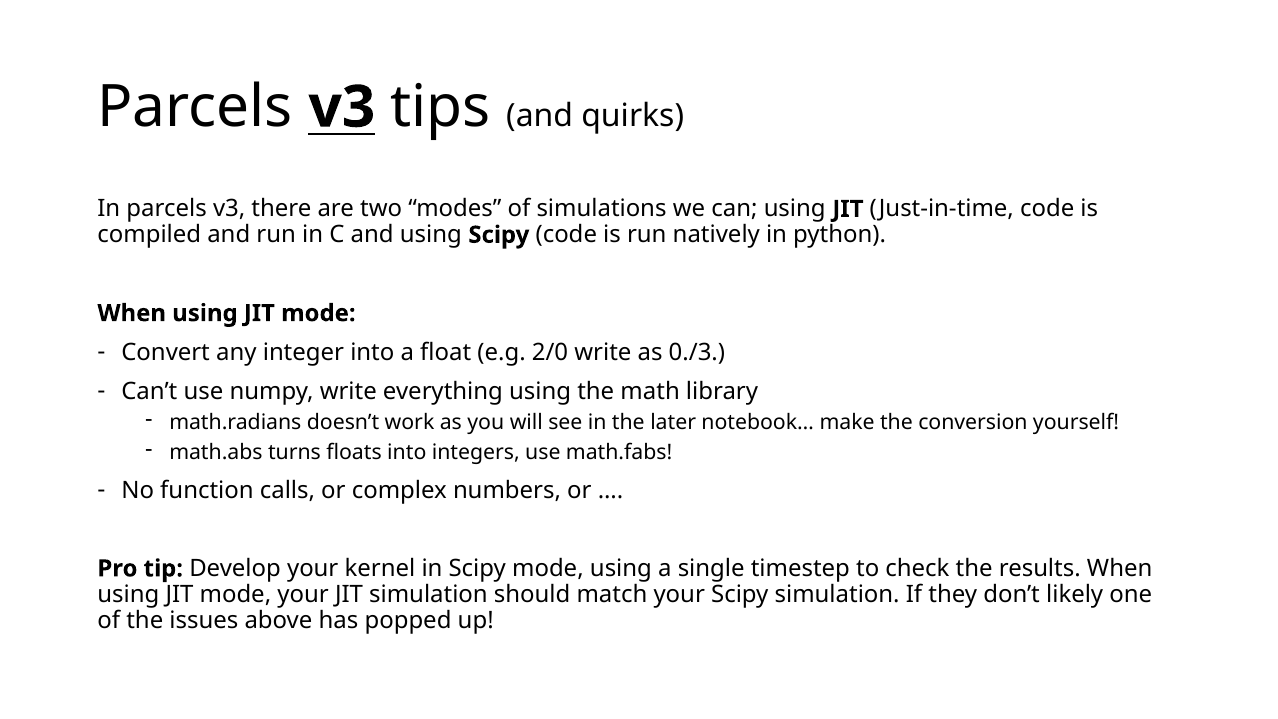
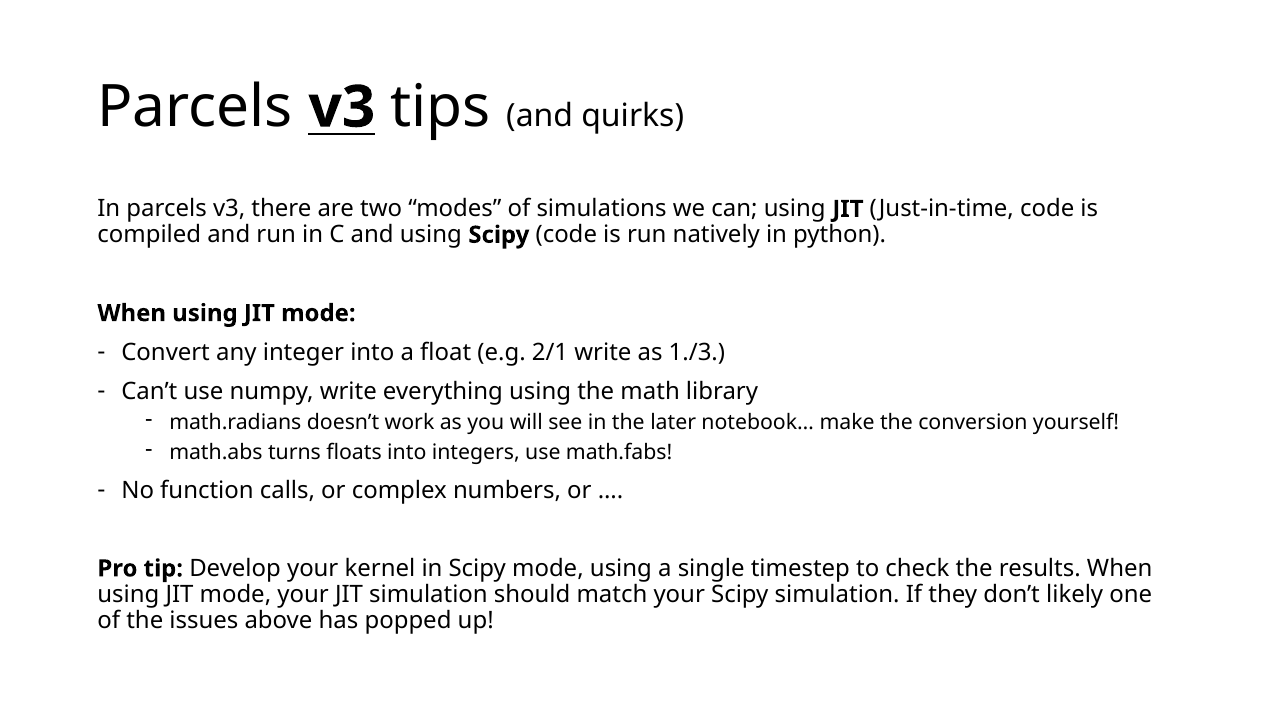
2/0: 2/0 -> 2/1 (550, 352)
0./3: 0./3 -> 1./3 (697, 352)
